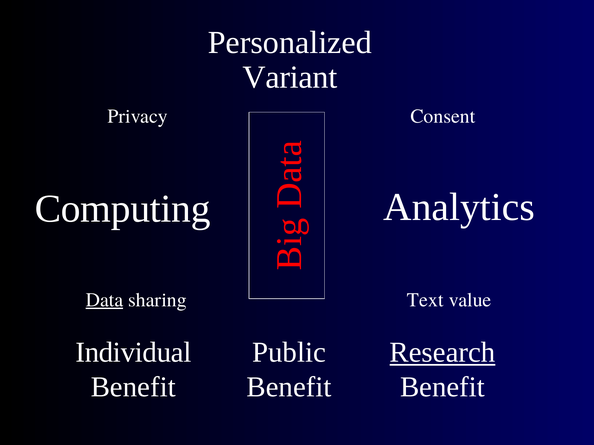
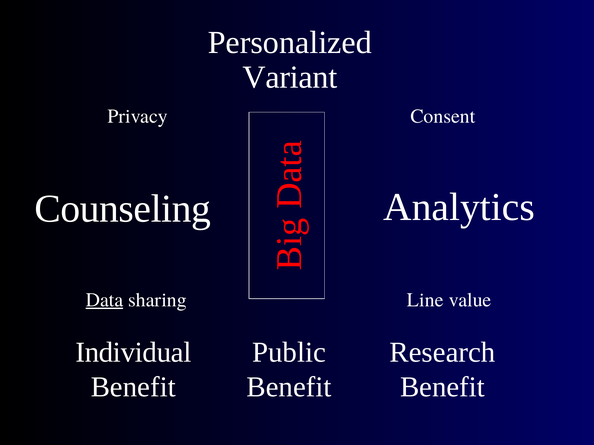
Computing: Computing -> Counseling (123, 209)
Text: Text -> Line (425, 300)
Research underline: present -> none (442, 353)
